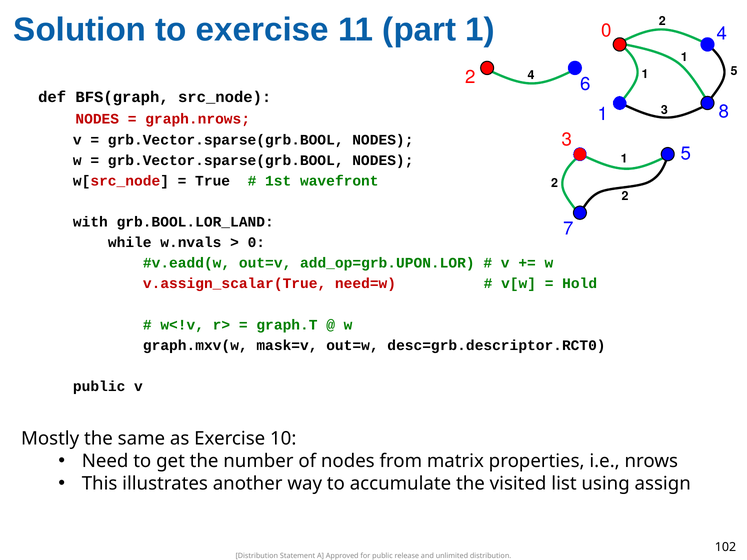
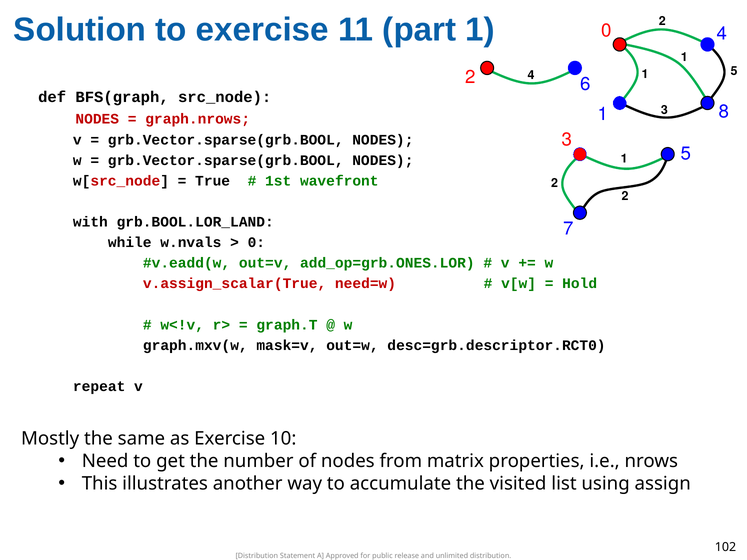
add_op=grb.UPON.LOR: add_op=grb.UPON.LOR -> add_op=grb.ONES.LOR (387, 263)
public: public -> repeat (99, 387)
